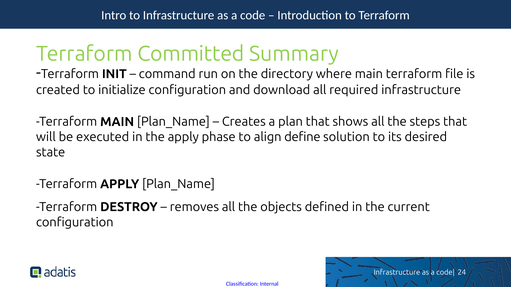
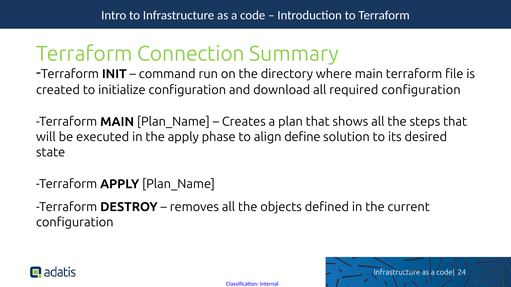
Committed: Committed -> Connection (191, 54)
required infrastructure: infrastructure -> configuration (421, 90)
